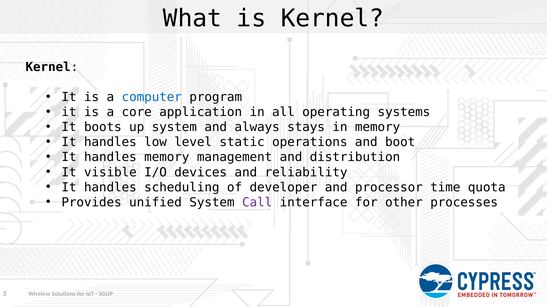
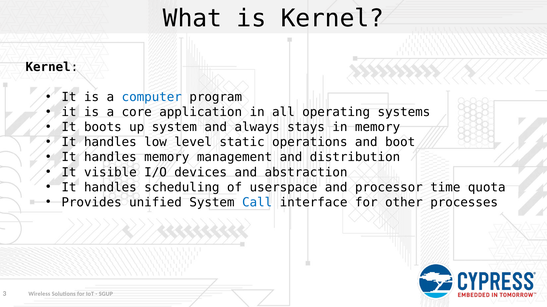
reliability: reliability -> abstraction (306, 173)
developer: developer -> userspace (283, 188)
Call colour: purple -> blue (257, 203)
